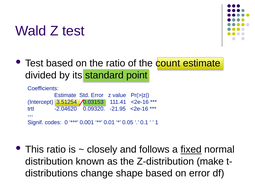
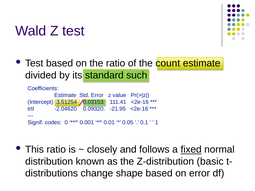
point: point -> such (137, 75)
make: make -> basic (210, 162)
